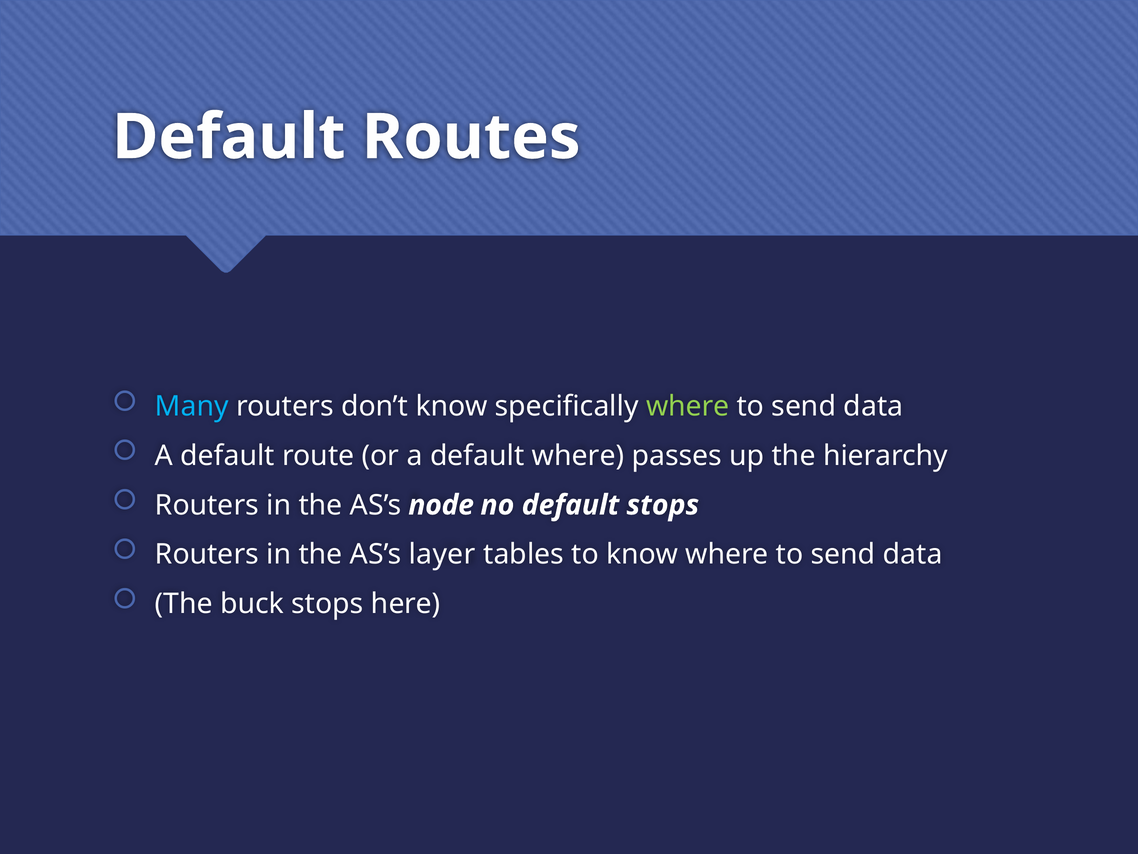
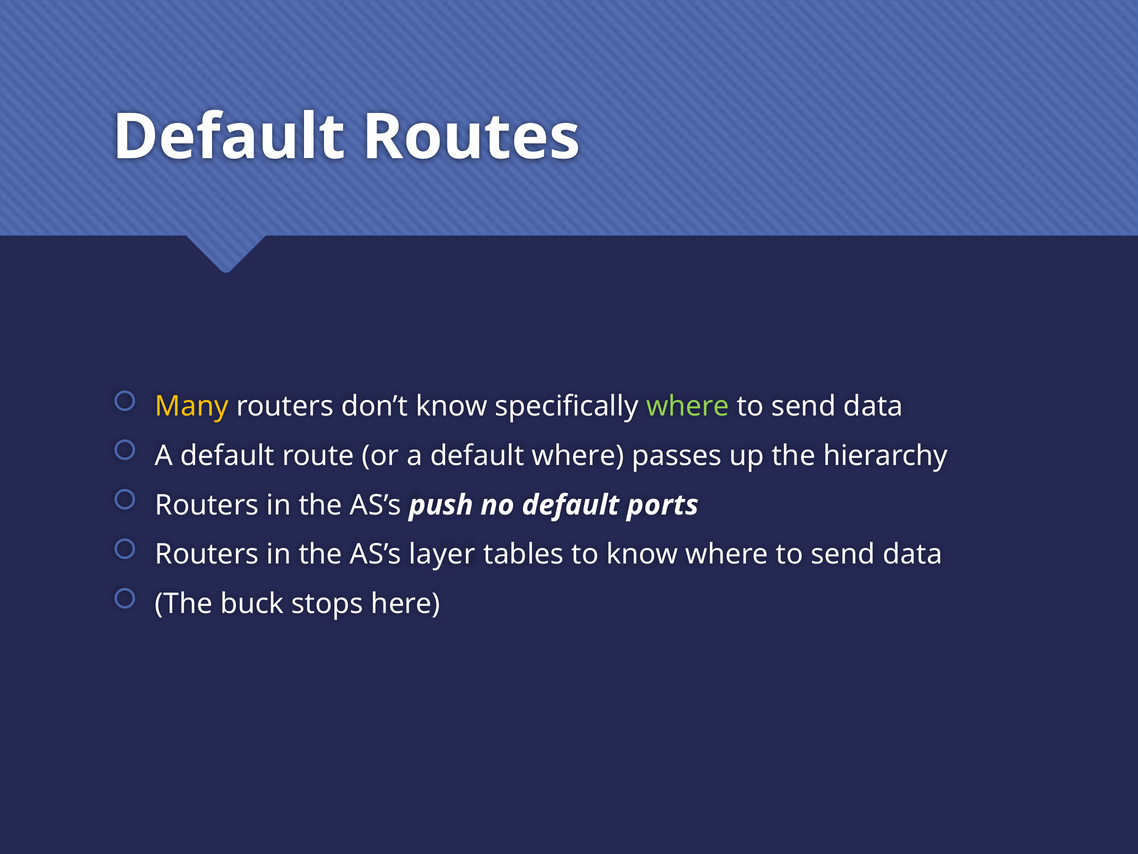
Many colour: light blue -> yellow (192, 406)
node: node -> push (441, 505)
default stops: stops -> ports (663, 505)
